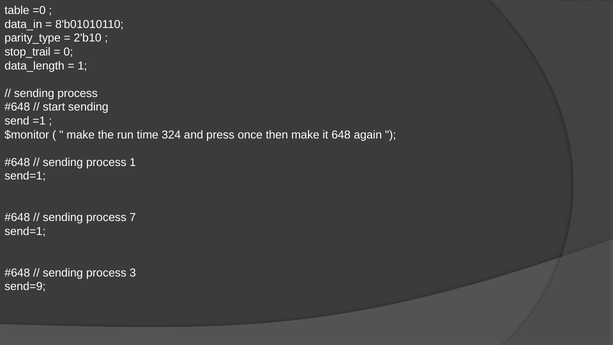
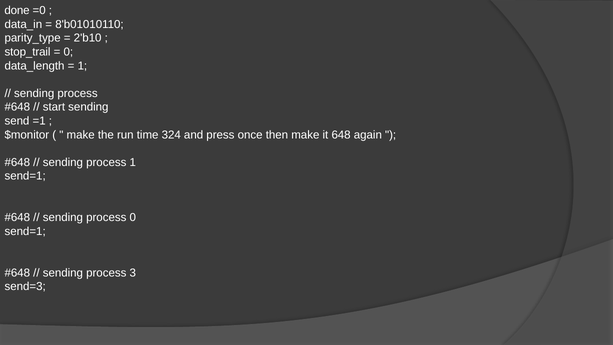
table: table -> done (17, 11)
process 7: 7 -> 0 (133, 217)
send=9: send=9 -> send=3 (25, 286)
